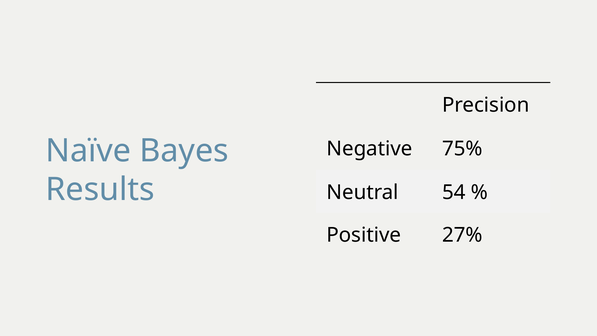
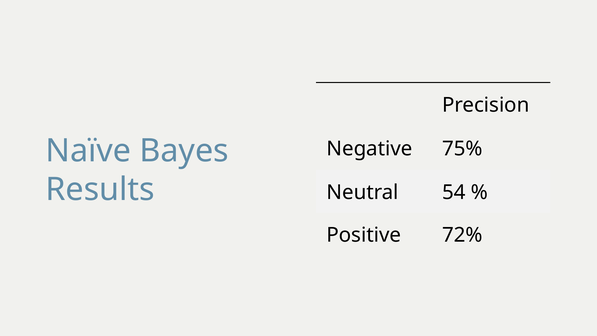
27%: 27% -> 72% (462, 235)
